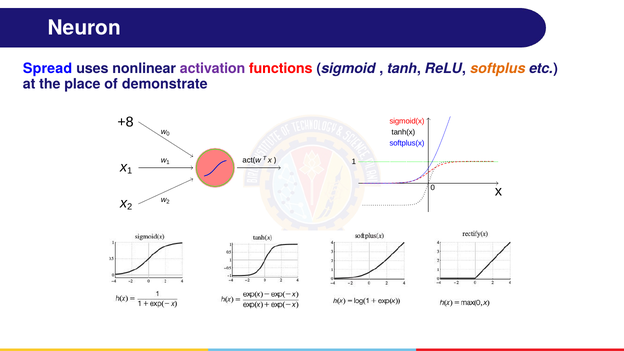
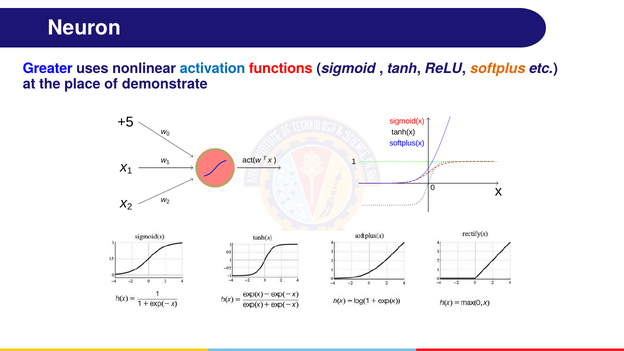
Spread: Spread -> Greater (48, 68)
activation colour: purple -> blue (213, 68)
+8: +8 -> +5 (125, 122)
